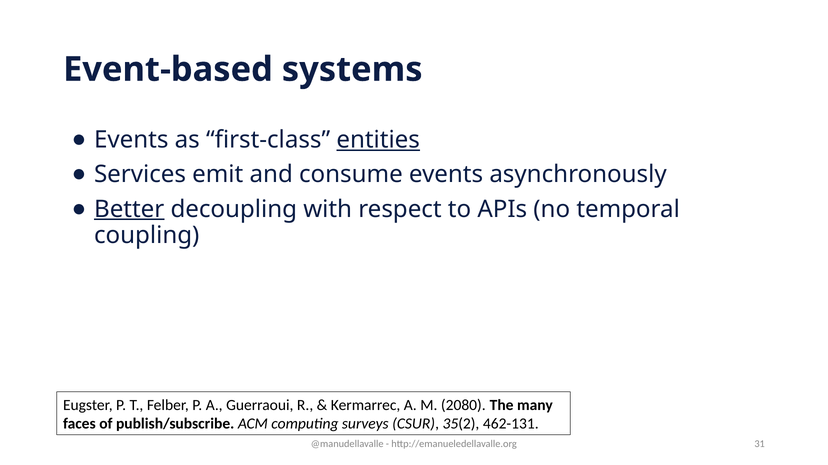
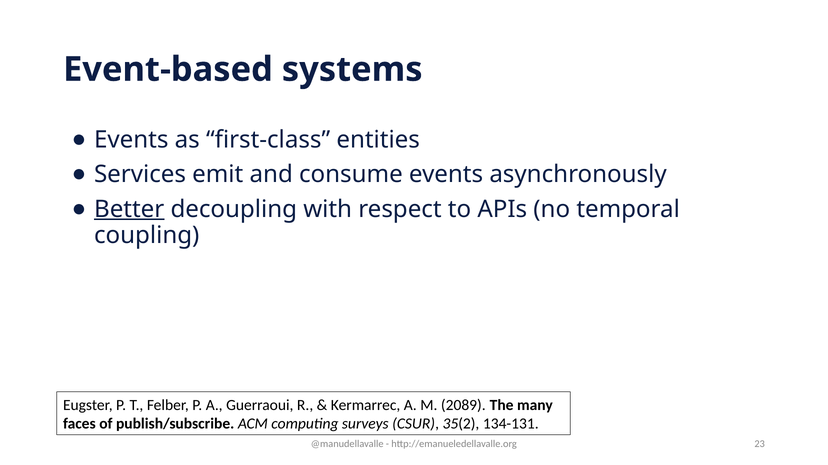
entities underline: present -> none (378, 140)
2080: 2080 -> 2089 (463, 406)
462-131: 462-131 -> 134-131 (511, 424)
31: 31 -> 23 (760, 445)
